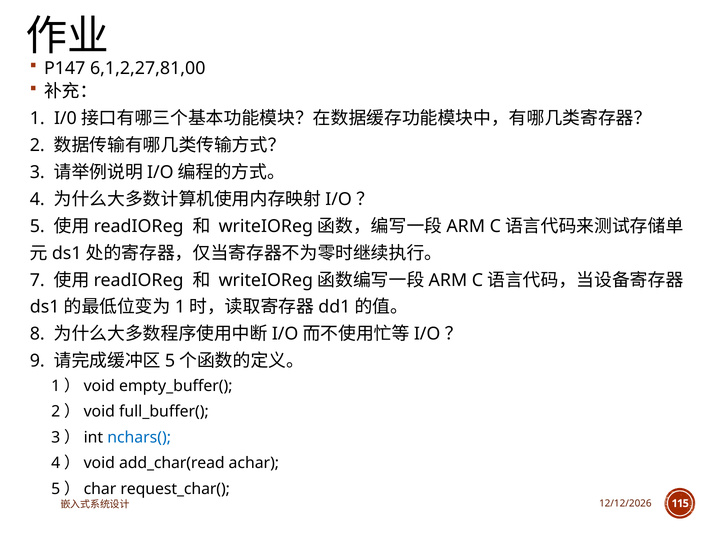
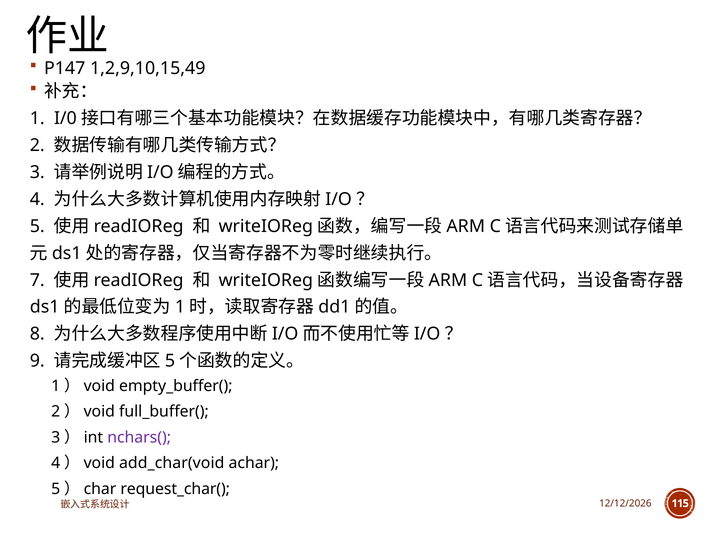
6,1,2,27,81,00: 6,1,2,27,81,00 -> 1,2,9,10,15,49 (148, 68)
nchars( colour: blue -> purple (139, 437)
add_char(read: add_char(read -> add_char(void (172, 463)
